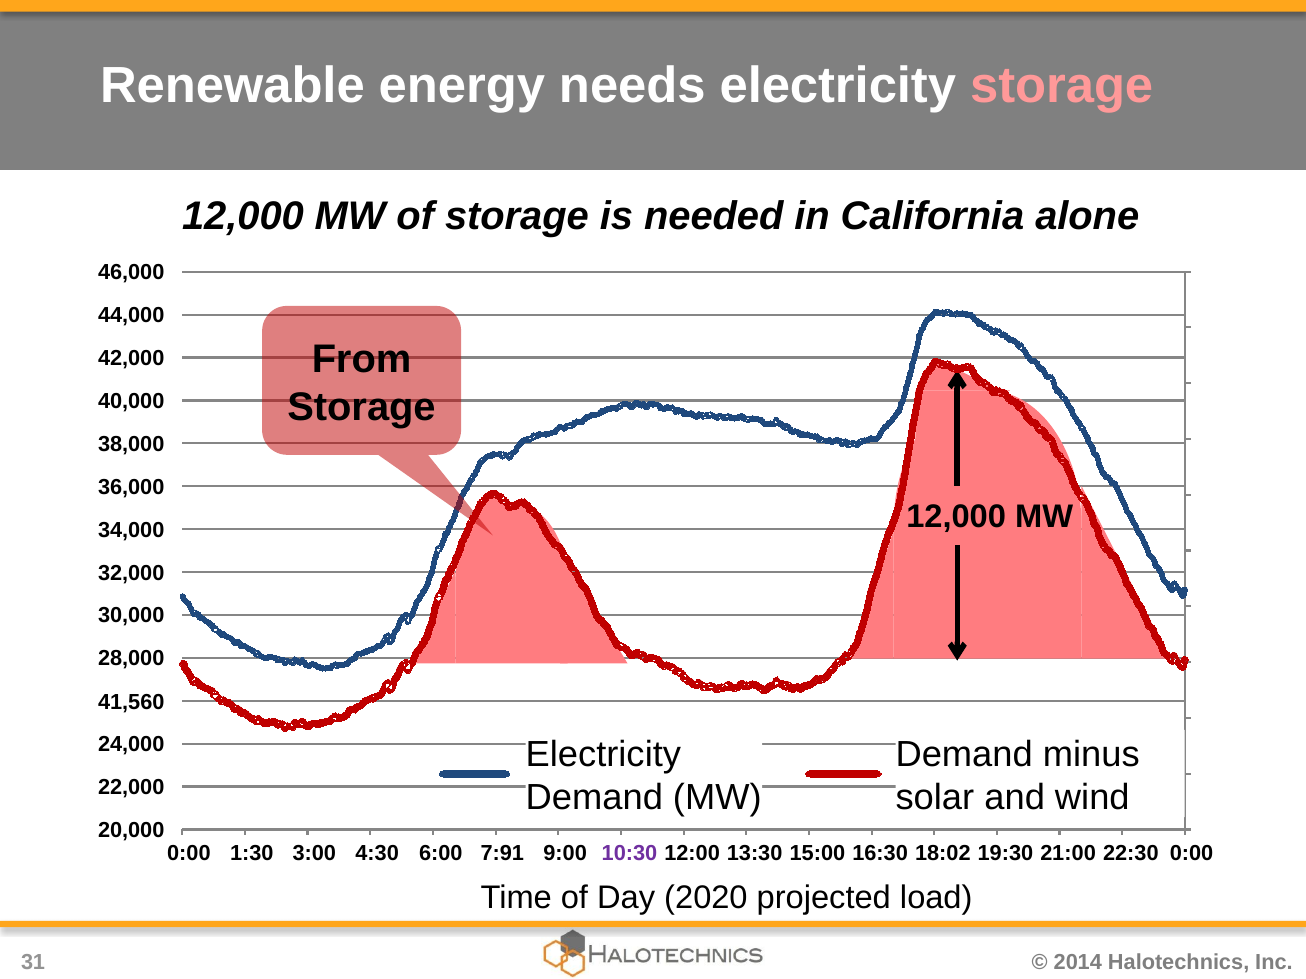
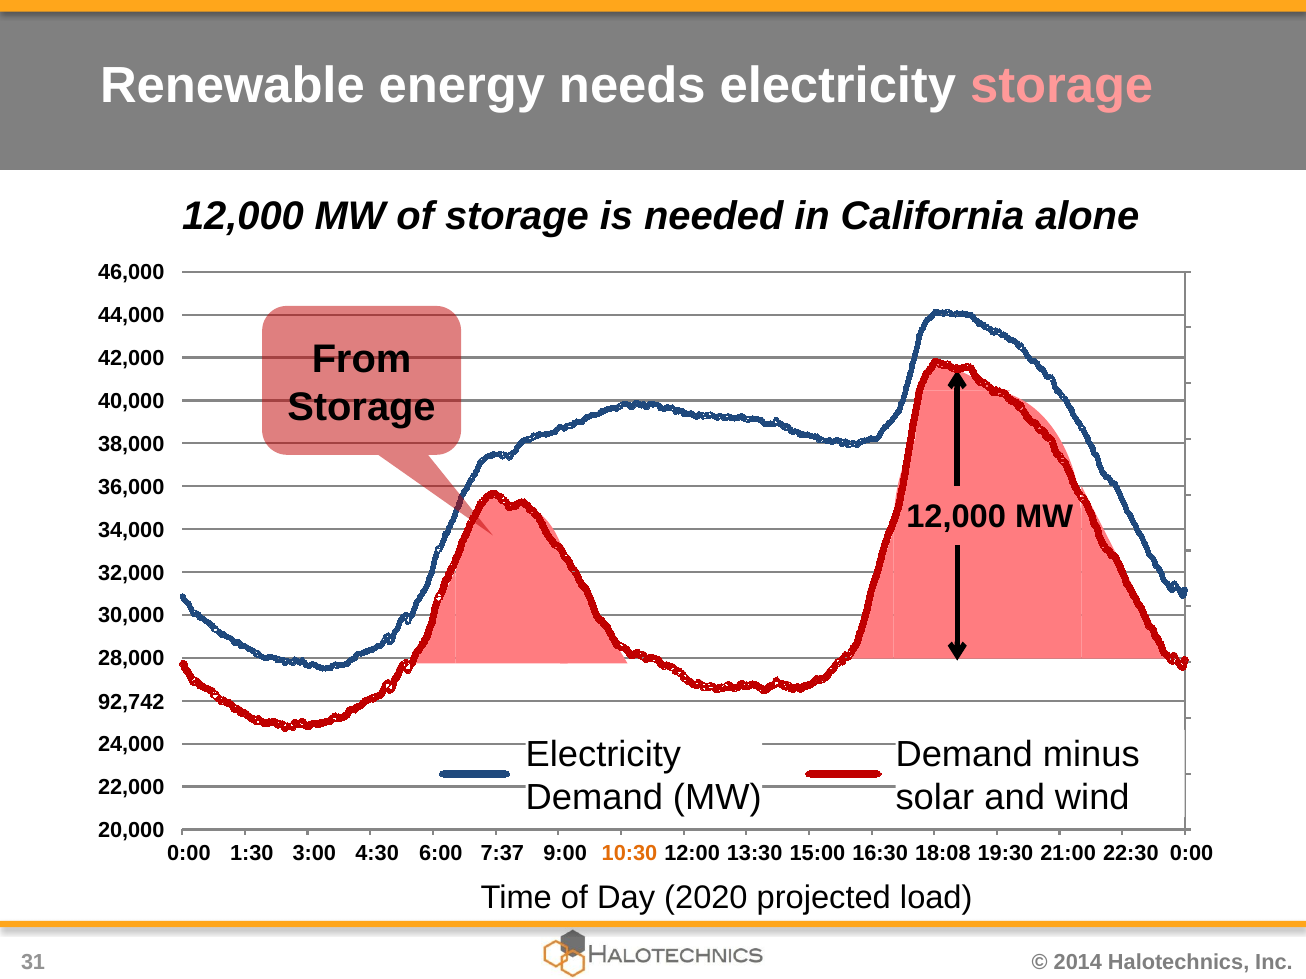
41,560: 41,560 -> 92,742 (131, 702)
7:91: 7:91 -> 7:37 (502, 854)
10:30 colour: purple -> orange (630, 854)
18:02: 18:02 -> 18:08 (943, 854)
